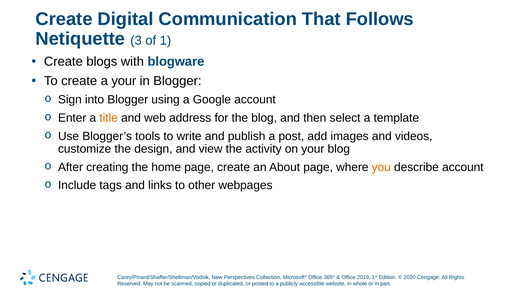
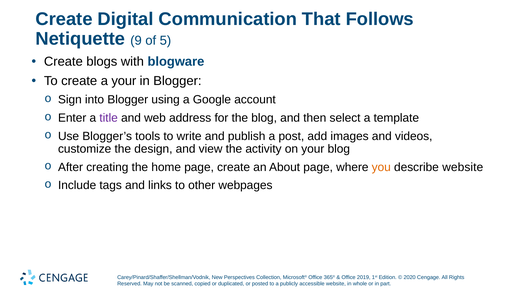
3: 3 -> 9 (136, 41)
1: 1 -> 5 (165, 41)
title colour: orange -> purple (109, 118)
describe account: account -> website (463, 167)
